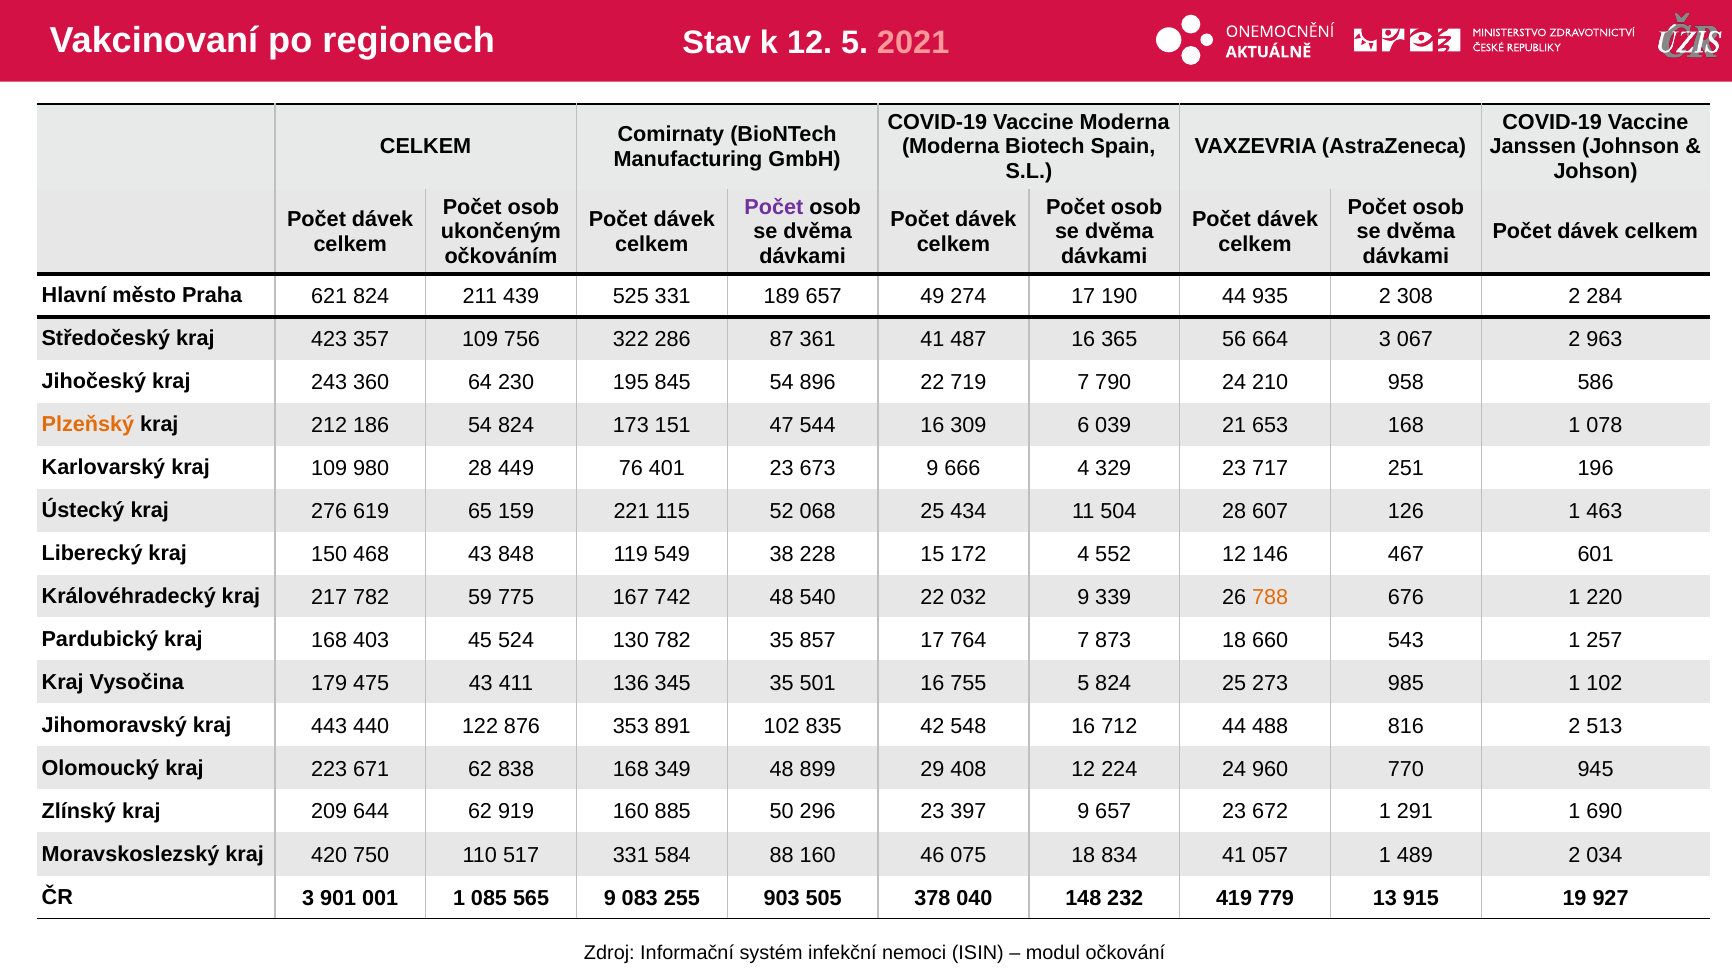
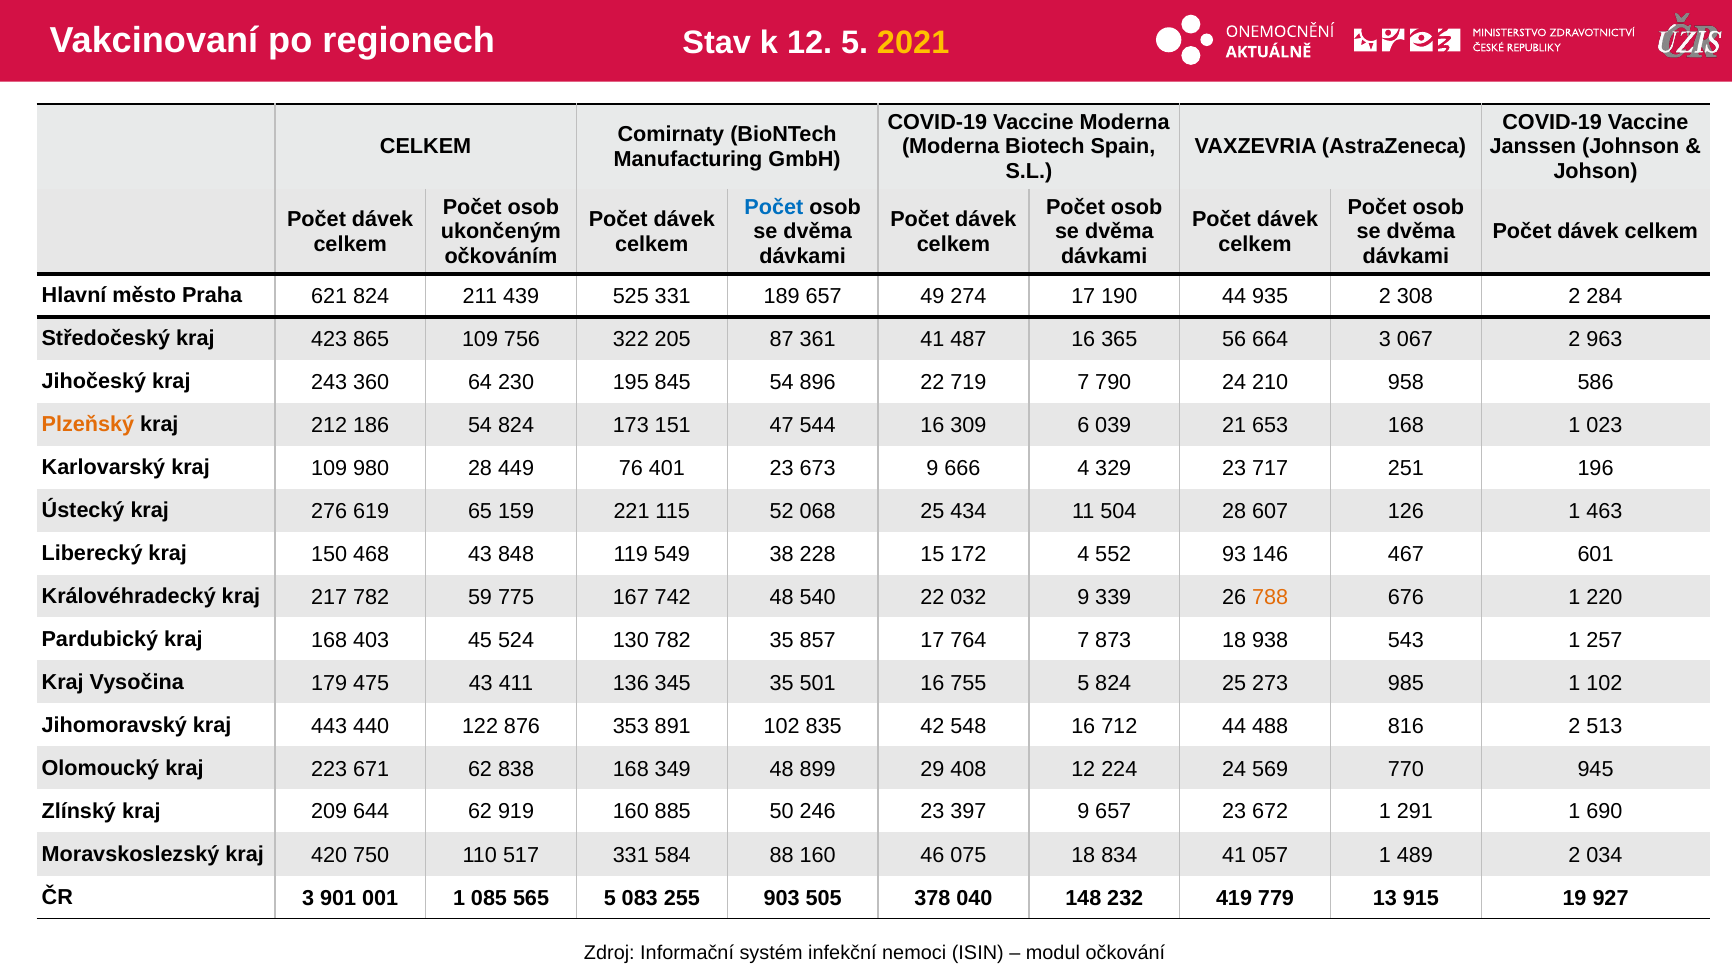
2021 colour: pink -> yellow (913, 43)
Počet colour: purple -> blue (774, 208)
357: 357 -> 865 (371, 339)
286: 286 -> 205 (673, 339)
078: 078 -> 023 (1604, 425)
552 12: 12 -> 93 (1234, 554)
660: 660 -> 938 (1270, 640)
960: 960 -> 569 (1270, 769)
296: 296 -> 246 (818, 812)
565 9: 9 -> 5 (610, 898)
